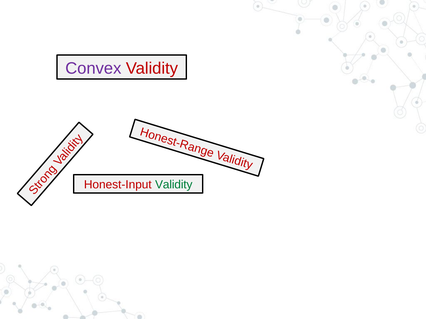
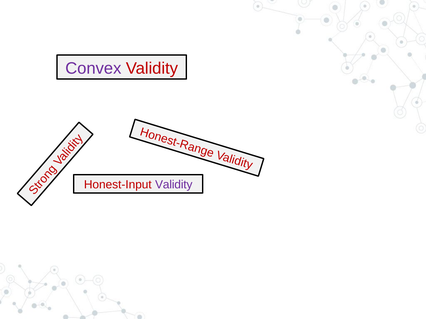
Validity colour: green -> purple (174, 185)
